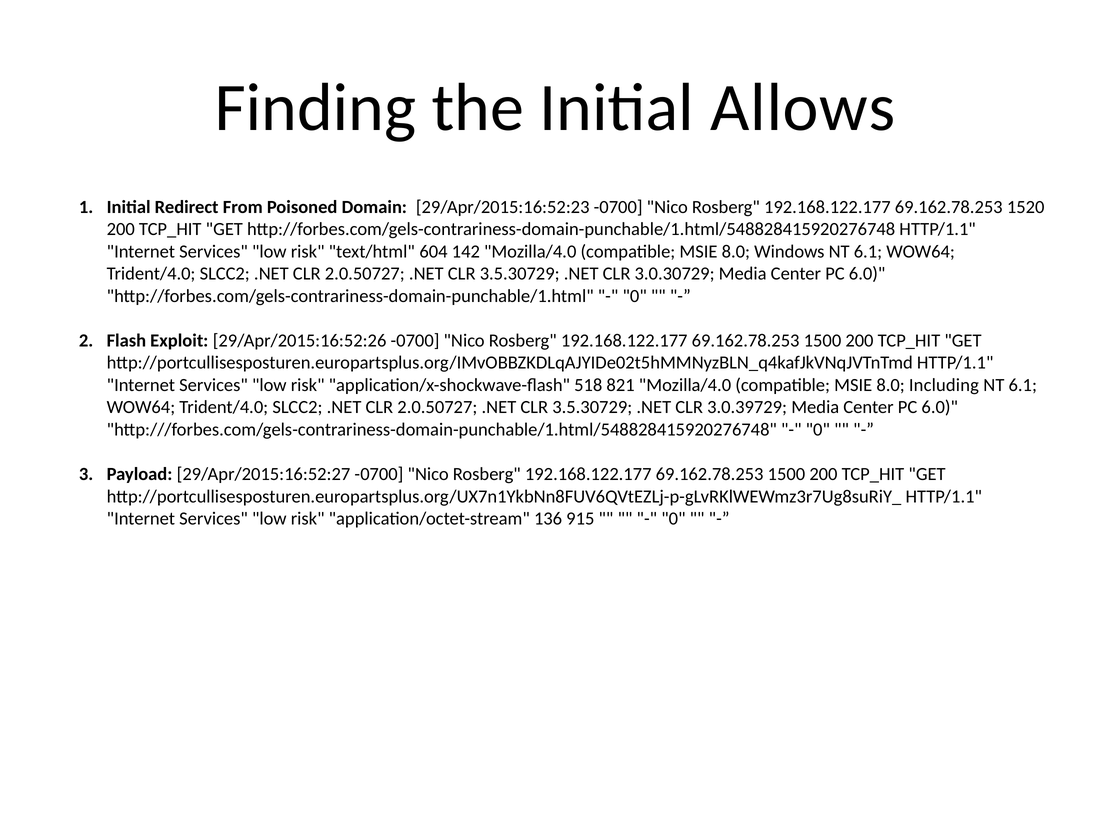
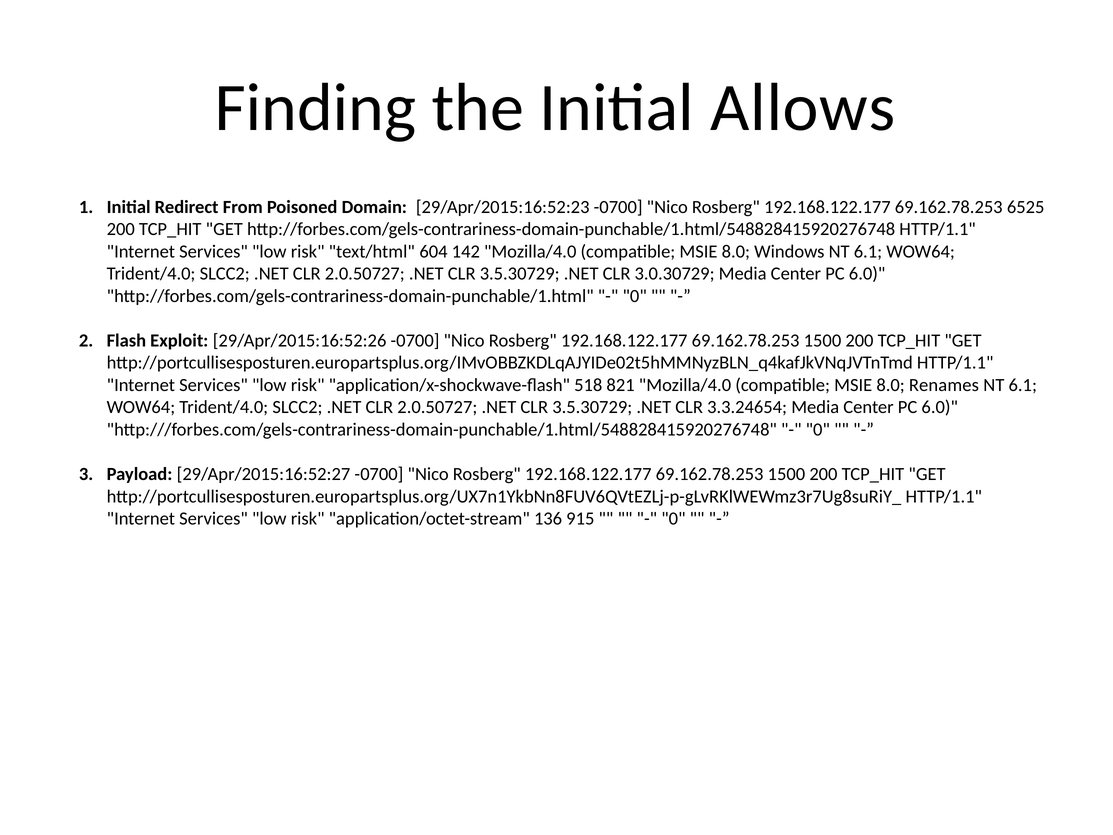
1520: 1520 -> 6525 (1026, 207)
Including: Including -> Renames (944, 385)
3.0.39729: 3.0.39729 -> 3.3.24654 (747, 407)
